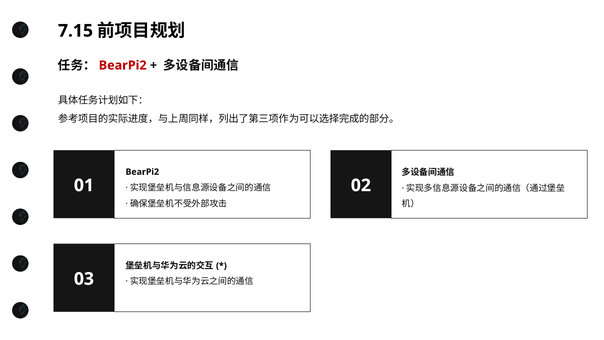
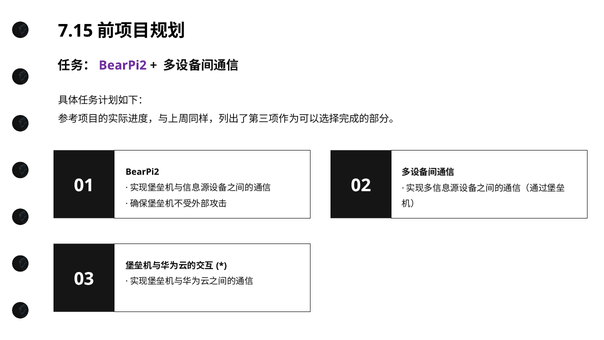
BearPi2 colour: red -> purple (123, 65)
